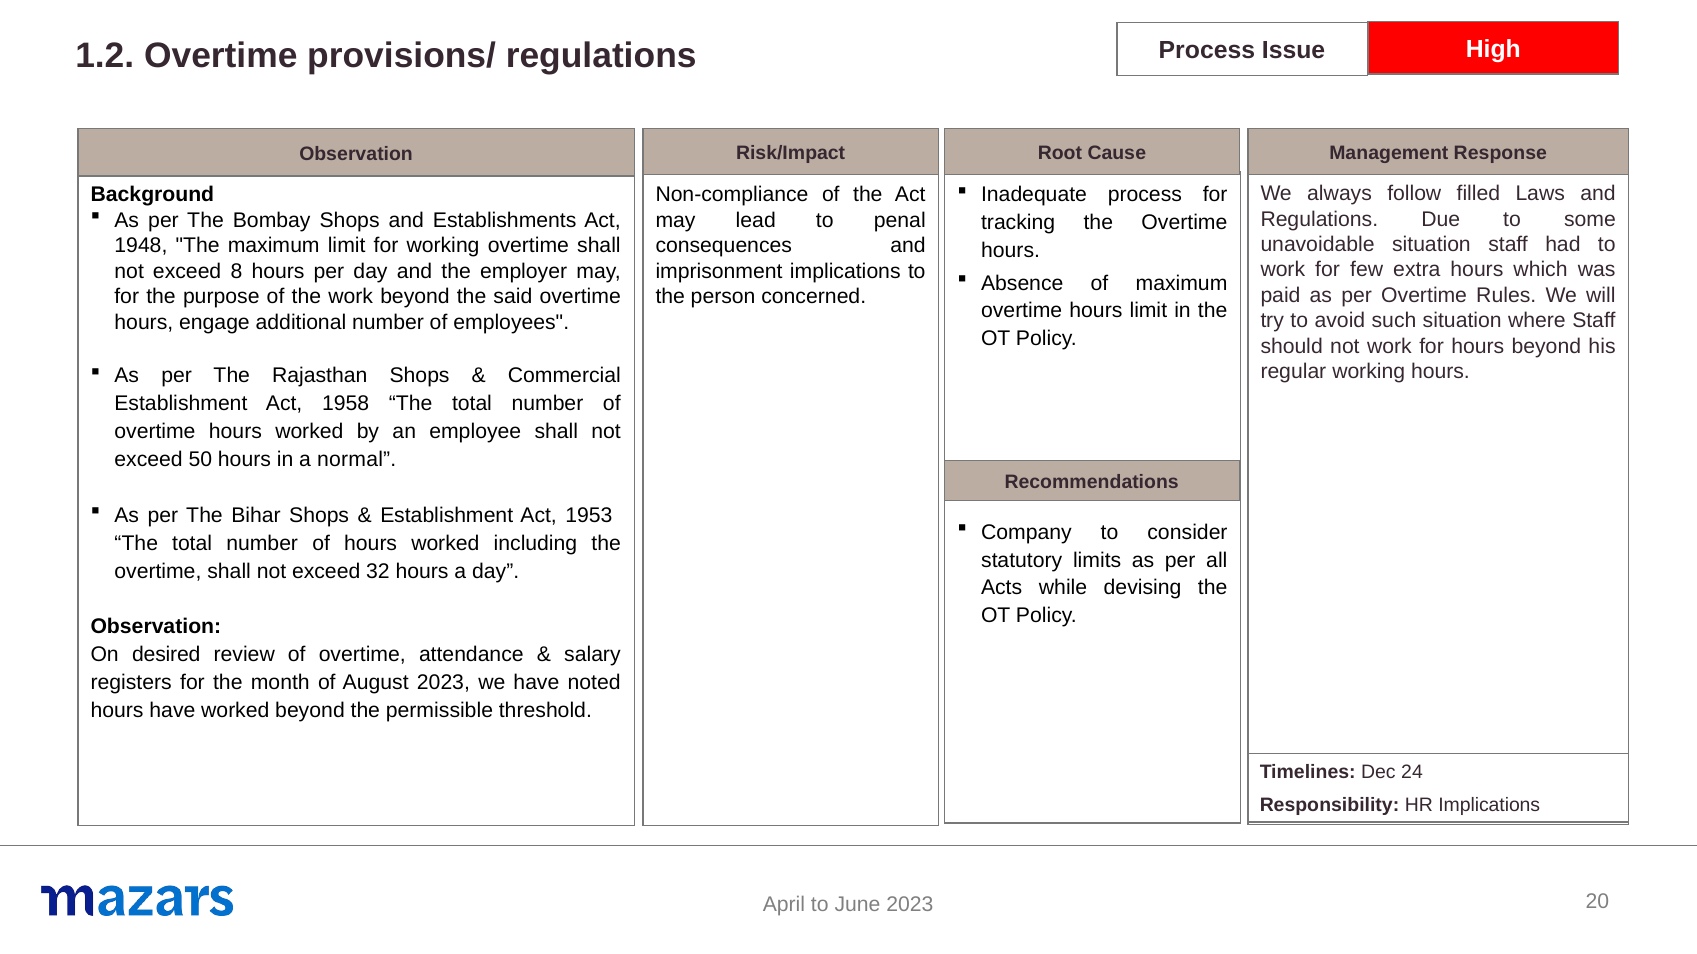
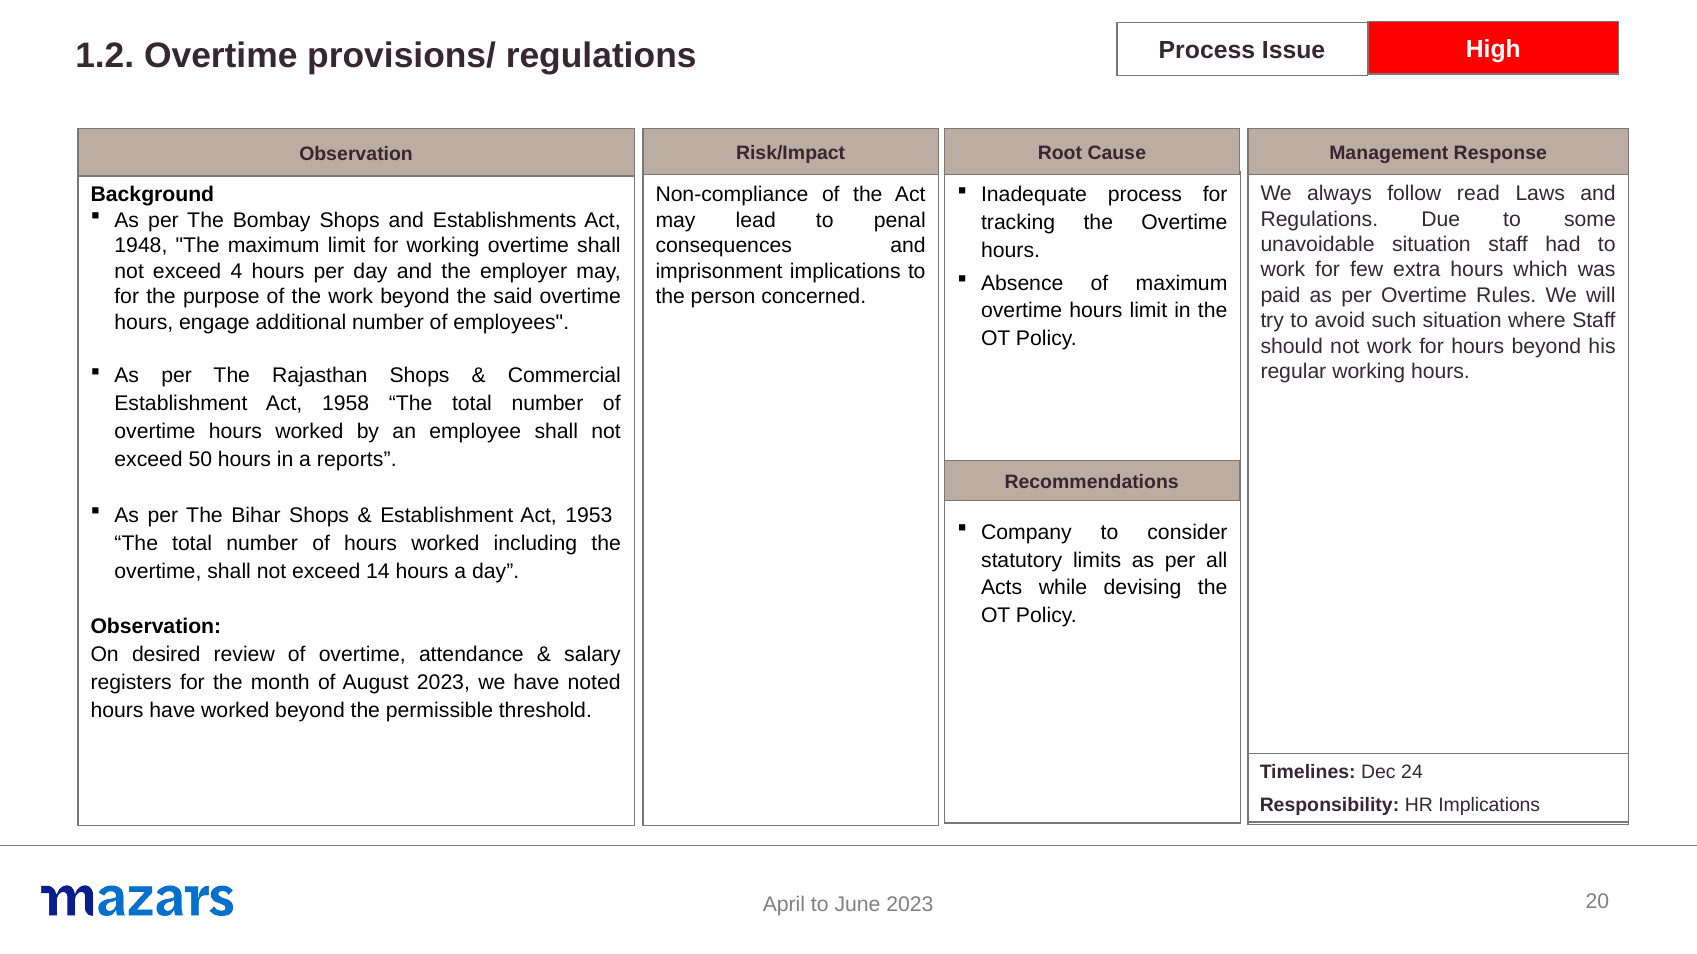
filled: filled -> read (1478, 194)
8: 8 -> 4 (237, 271)
normal: normal -> reports (357, 460)
32: 32 -> 14 (378, 571)
